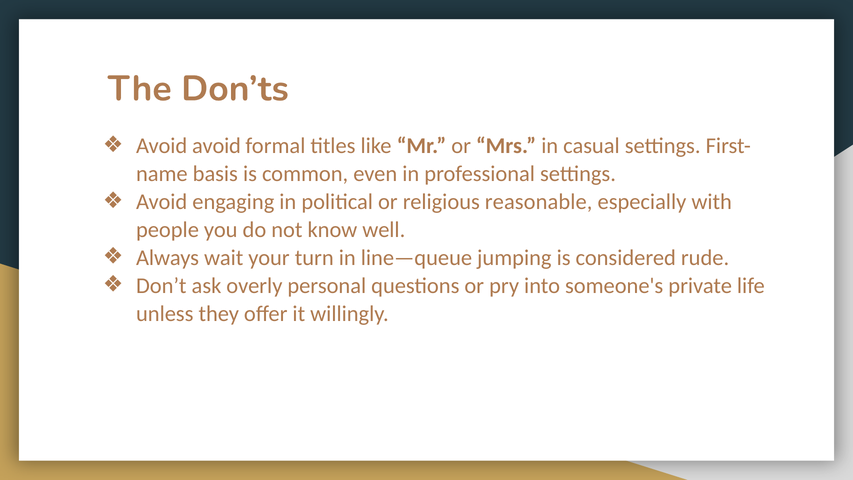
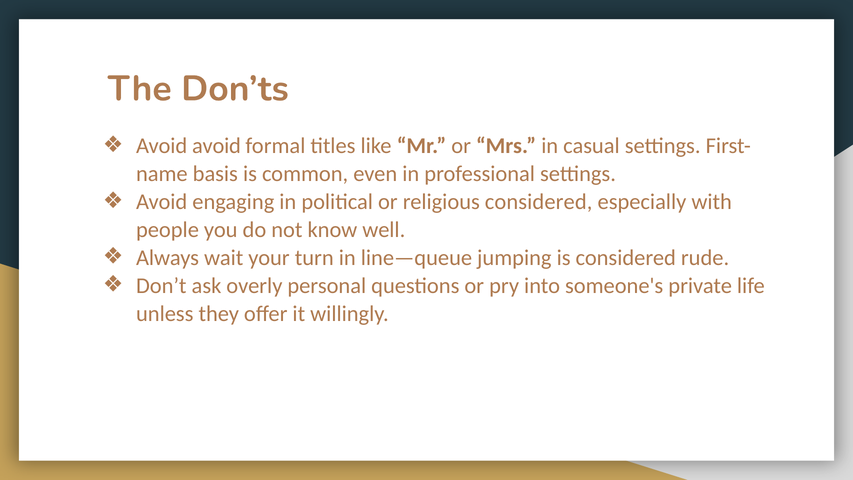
religious reasonable: reasonable -> considered (539, 202)
